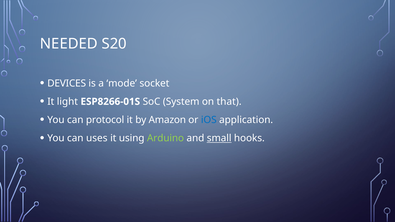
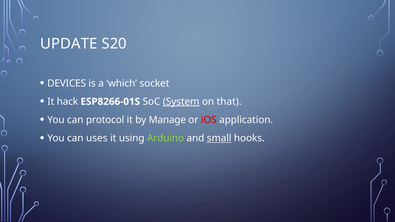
NEEDED: NEEDED -> UPDATE (69, 44)
mode: mode -> which (122, 83)
light: light -> hack (67, 102)
System underline: none -> present (181, 102)
Amazon: Amazon -> Manage (167, 120)
iOS colour: blue -> red (209, 120)
